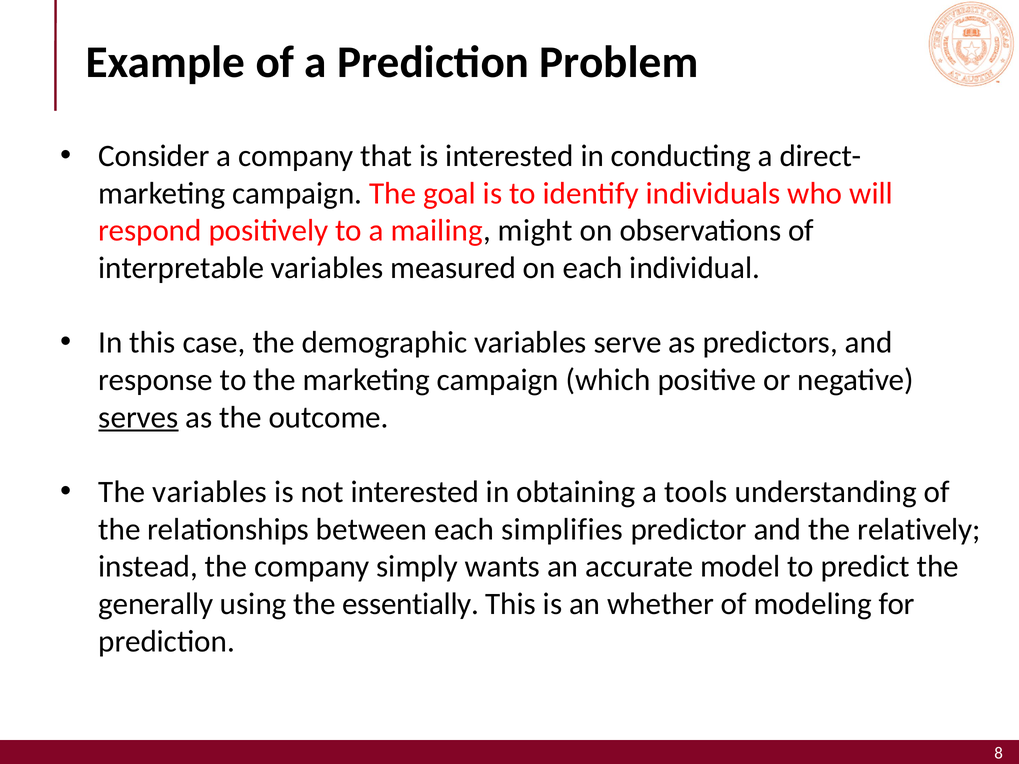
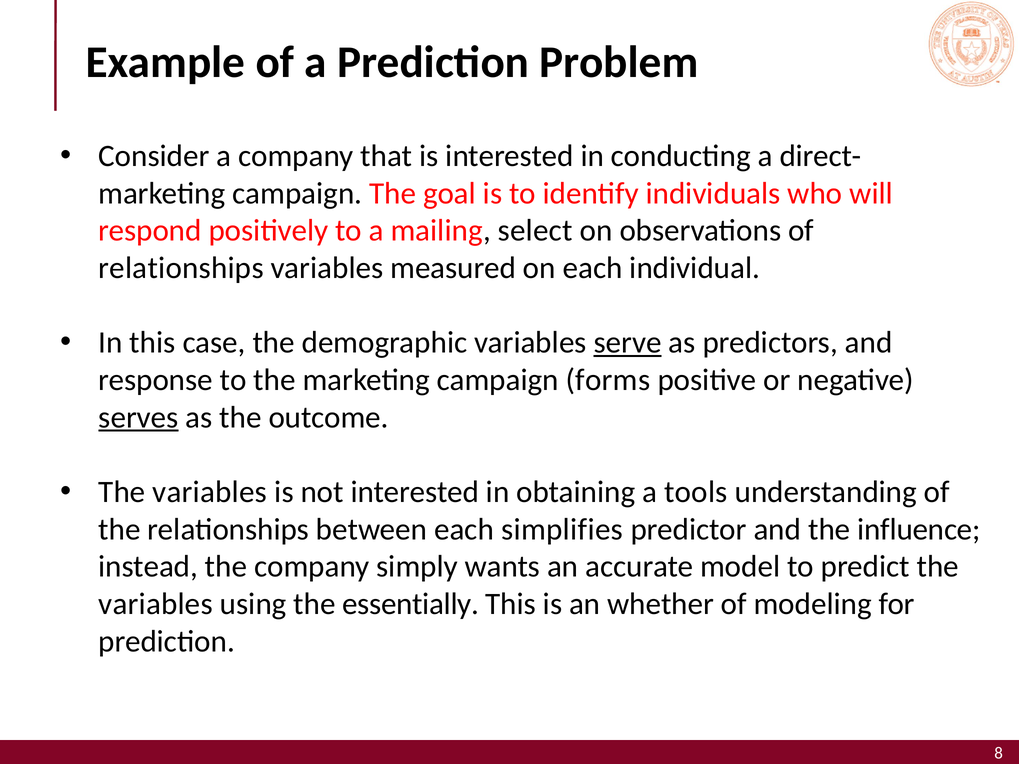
might: might -> select (535, 231)
interpretable: interpretable -> relationships (181, 268)
serve underline: none -> present (628, 343)
which: which -> forms (608, 380)
relatively: relatively -> influence (919, 529)
generally: generally -> variables (156, 604)
